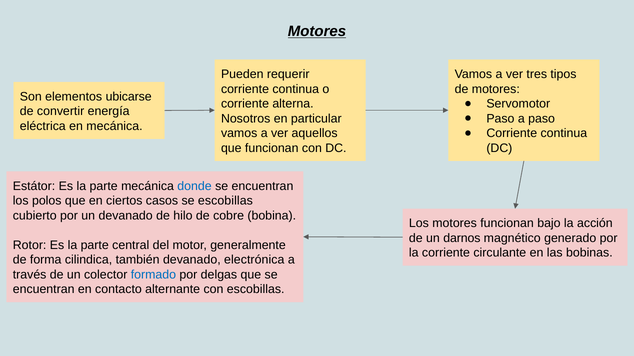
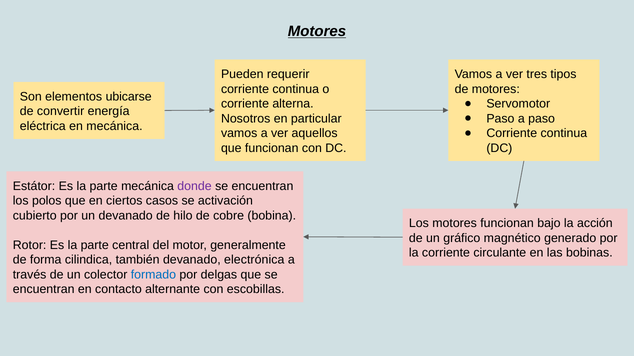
donde colour: blue -> purple (195, 186)
se escobillas: escobillas -> activación (225, 201)
darnos: darnos -> gráfico (462, 238)
